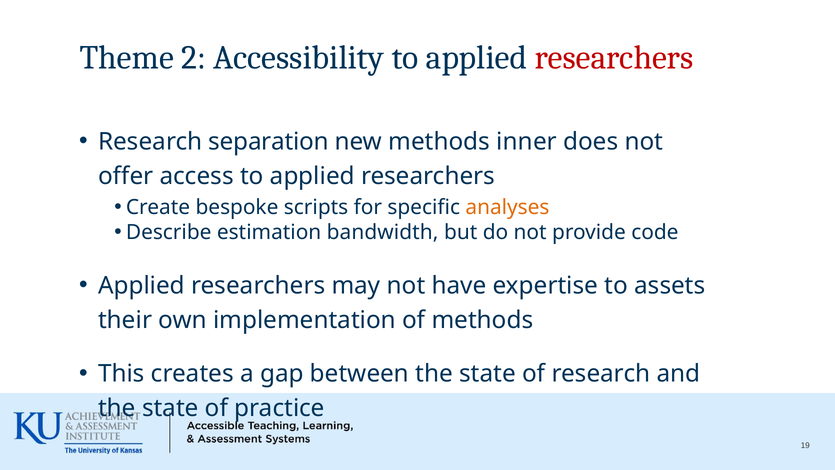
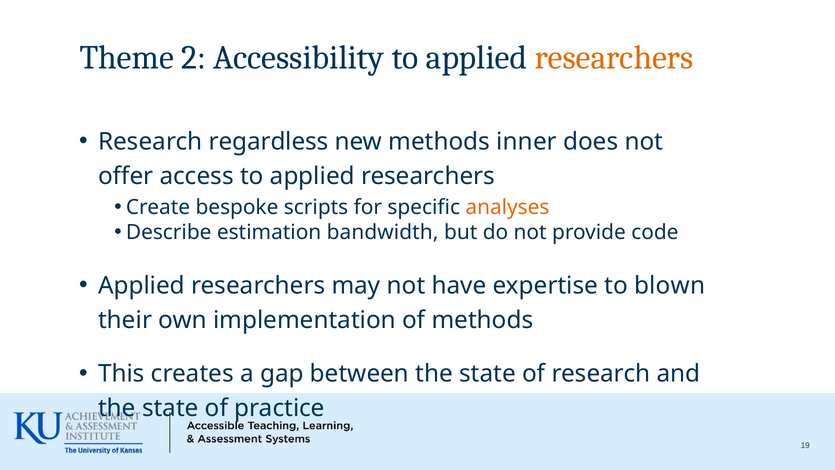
researchers colour: red -> orange (614, 58)
separation: separation -> regardless (269, 142)
assets: assets -> blown (670, 286)
